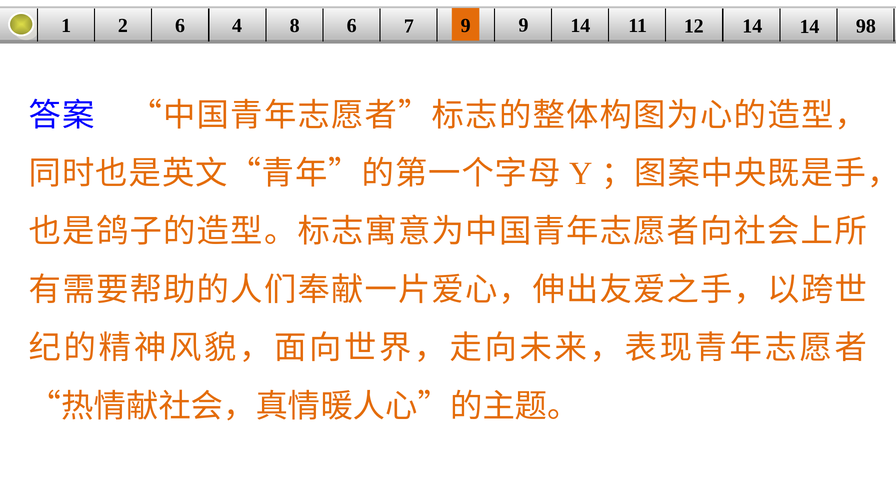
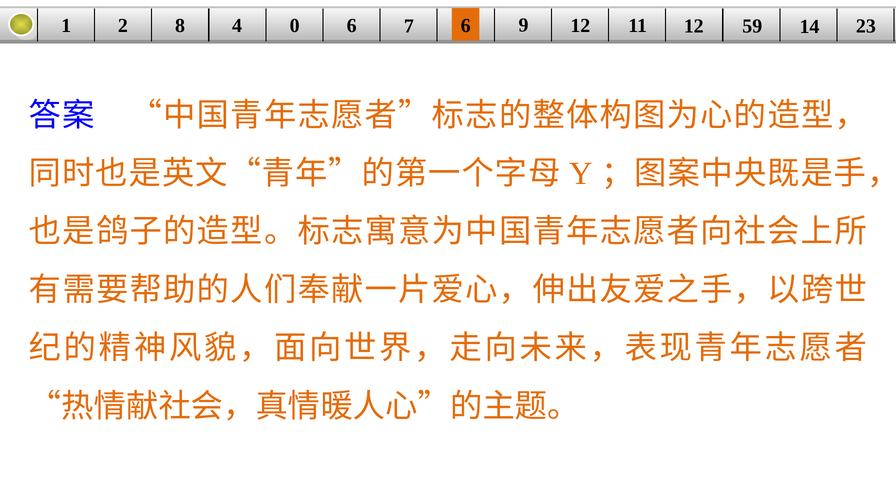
2 6: 6 -> 8 (180, 26)
8: 8 -> 0 (295, 26)
7 9: 9 -> 6 (466, 26)
9 14: 14 -> 12 (580, 26)
12 14: 14 -> 59 (752, 26)
98: 98 -> 23 (866, 26)
